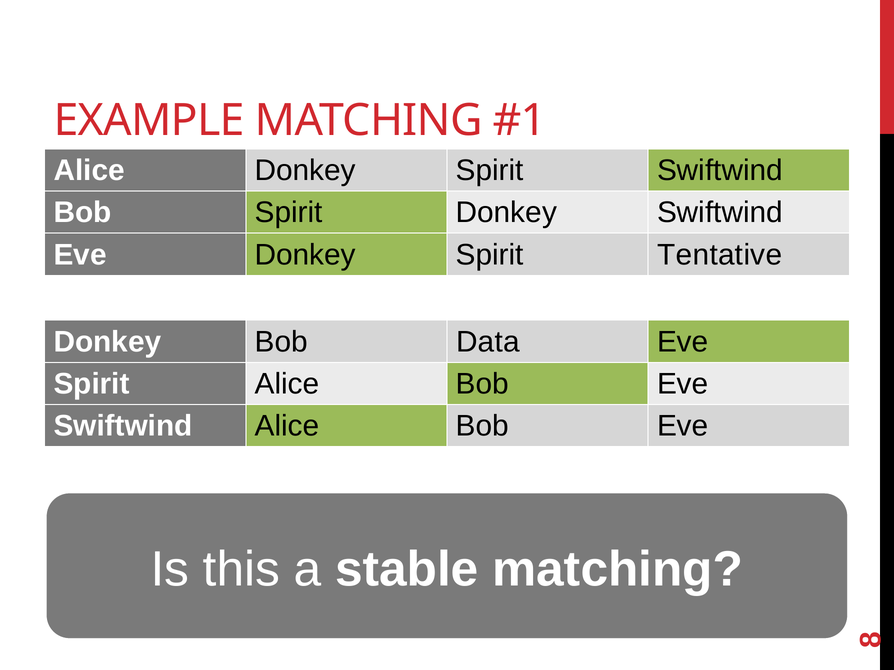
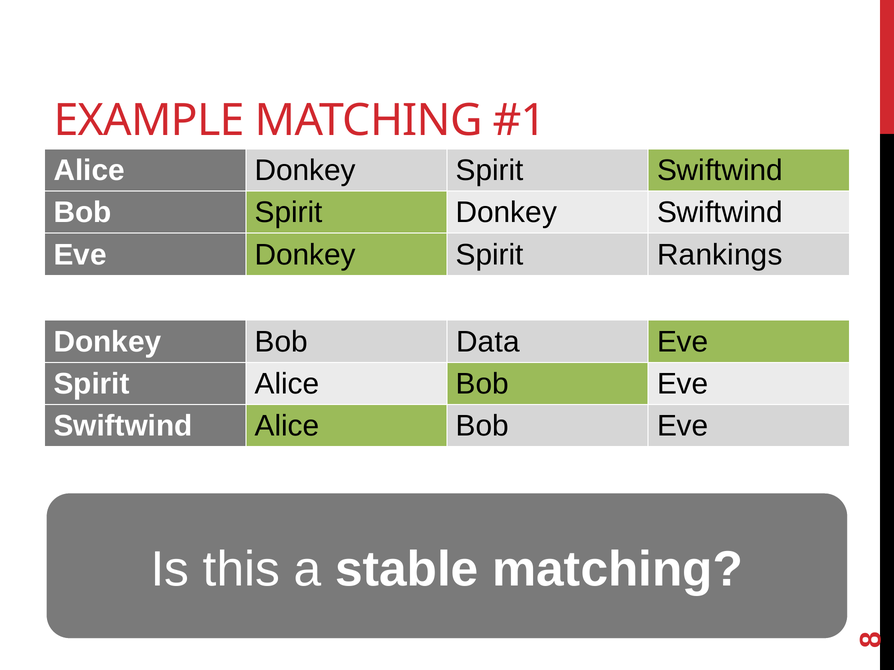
Tentative: Tentative -> Rankings (720, 255)
